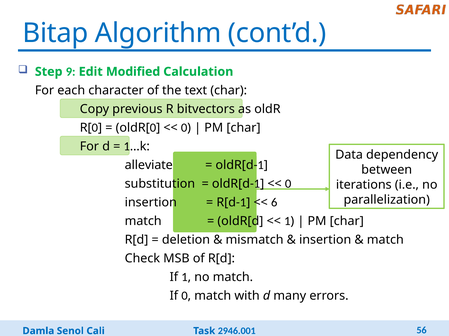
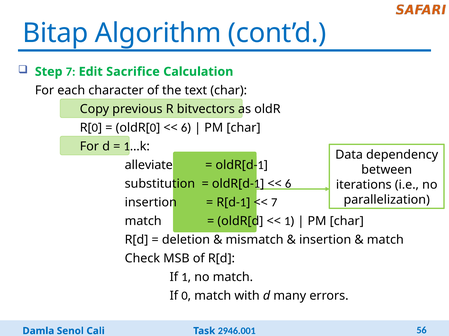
Step 9: 9 -> 7 (71, 72)
Modified: Modified -> Sacrifice (133, 72)
0: 0 -> 6 (184, 128)
0: 0 -> 6 (288, 184)
6: 6 -> 7 (274, 203)
